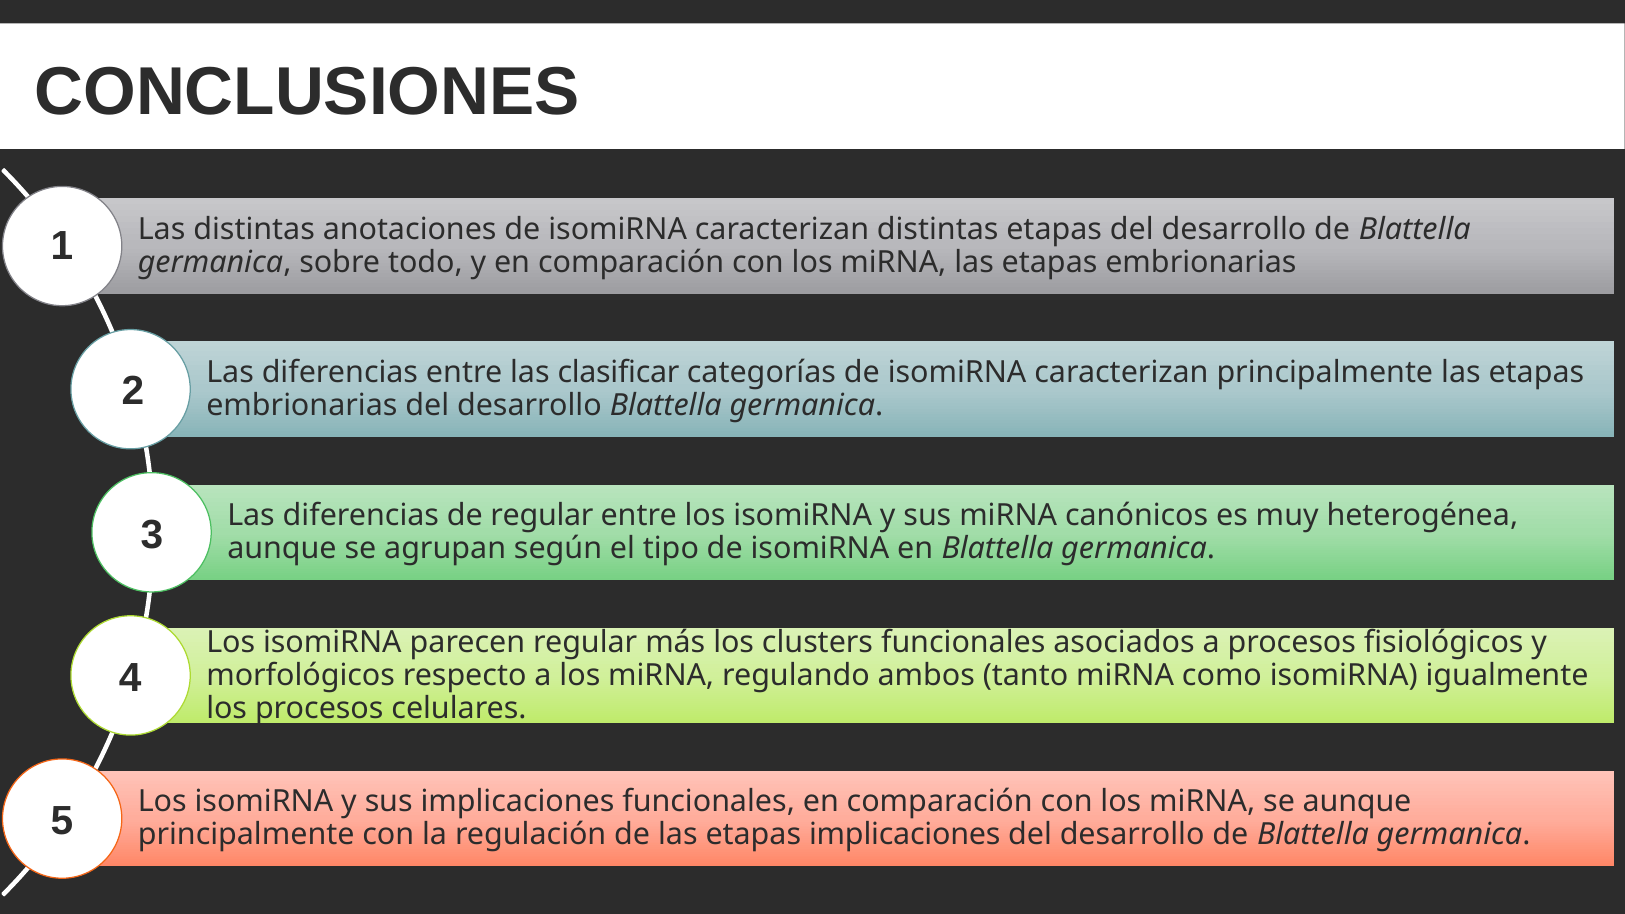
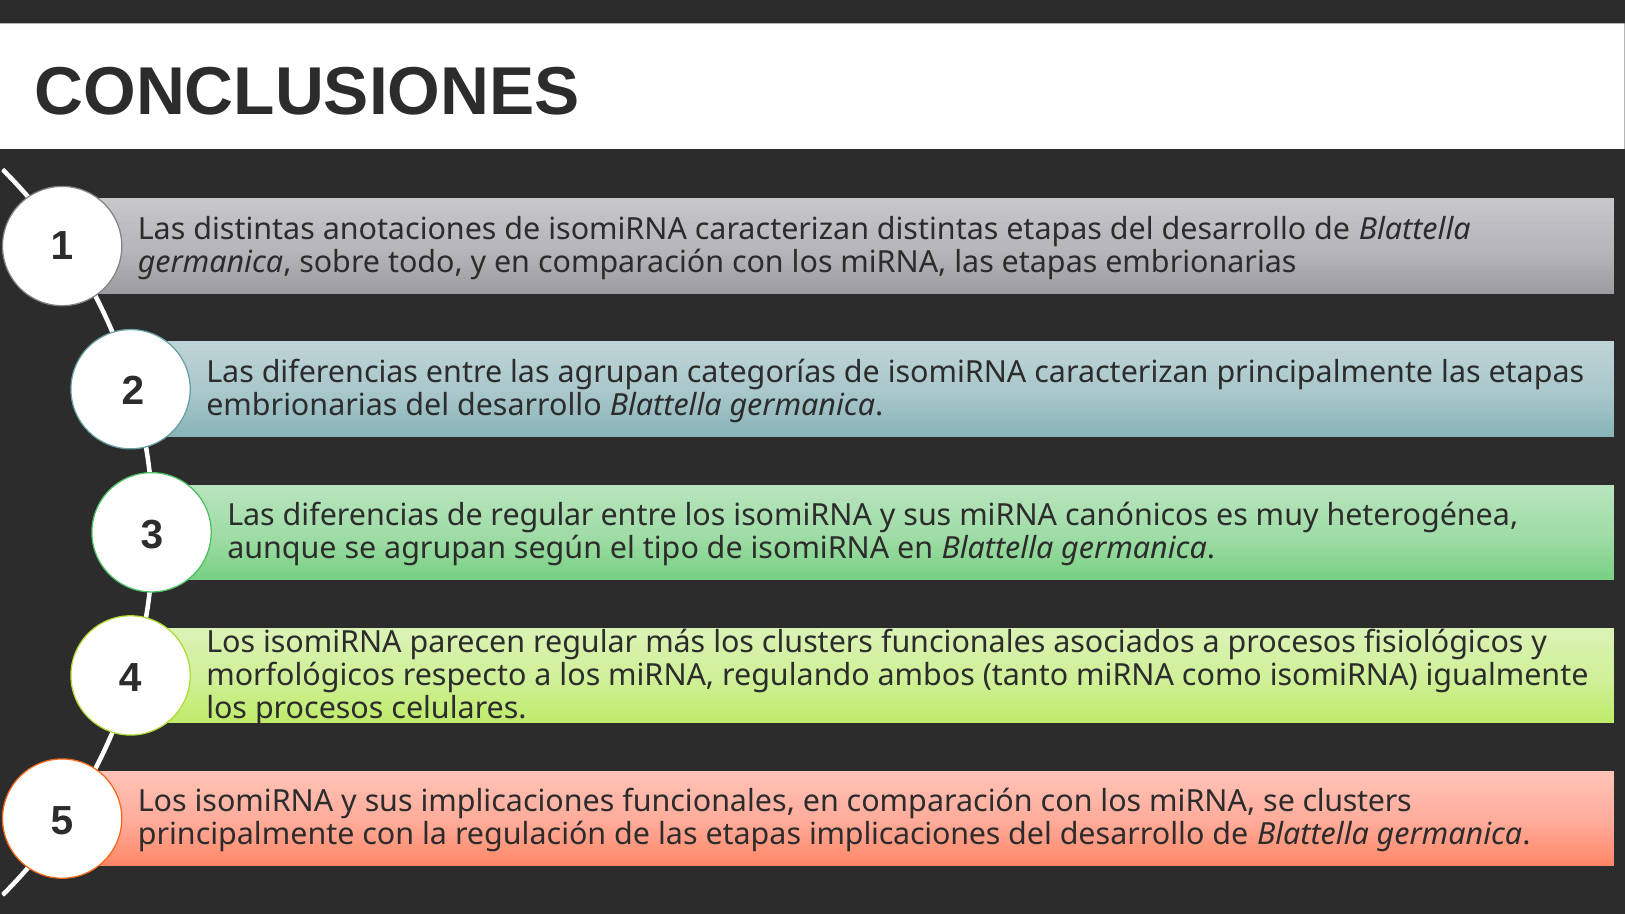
las clasificar: clasificar -> agrupan (618, 373)
se aunque: aunque -> clusters (1357, 802)
